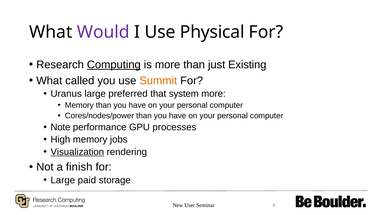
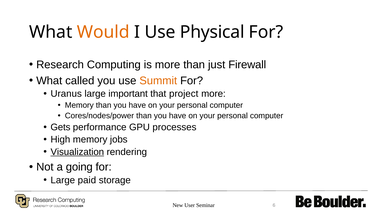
Would colour: purple -> orange (103, 32)
Computing underline: present -> none (114, 65)
Existing: Existing -> Firewall (247, 65)
preferred: preferred -> important (128, 94)
system: system -> project (184, 94)
Note: Note -> Gets (60, 127)
finish: finish -> going (79, 167)
